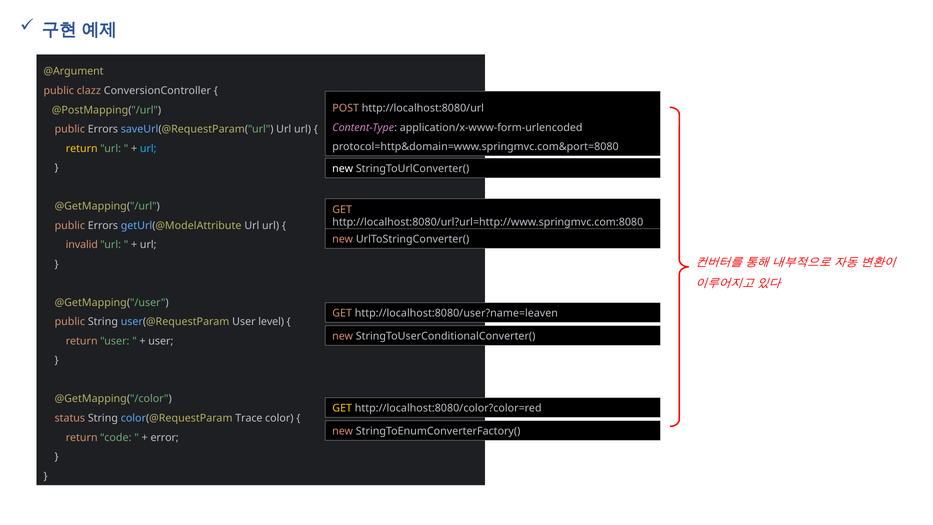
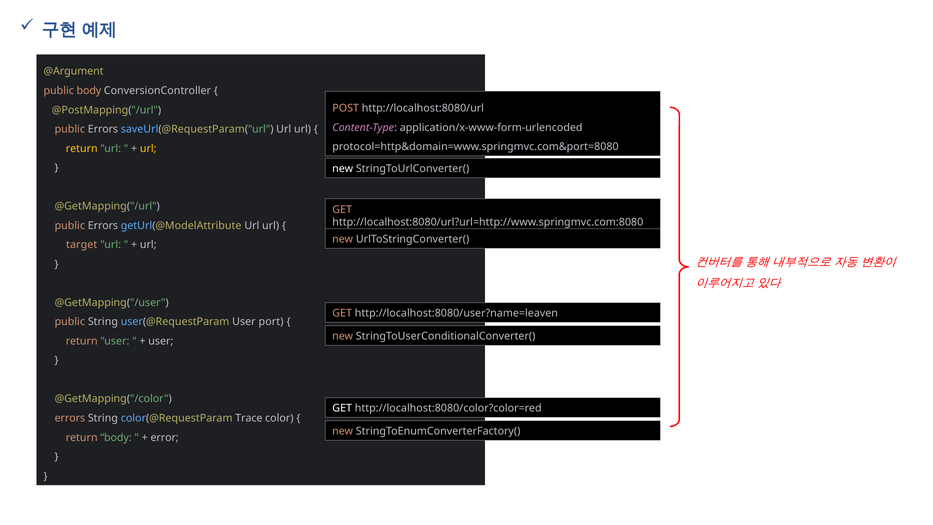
public clazz: clazz -> body (89, 91)
url colour: light blue -> yellow (148, 148)
invalid: invalid -> target (82, 245)
level: level -> port (271, 322)
GET colour: yellow -> white (342, 408)
status: status -> errors (70, 418)
return code: code -> body (116, 437)
